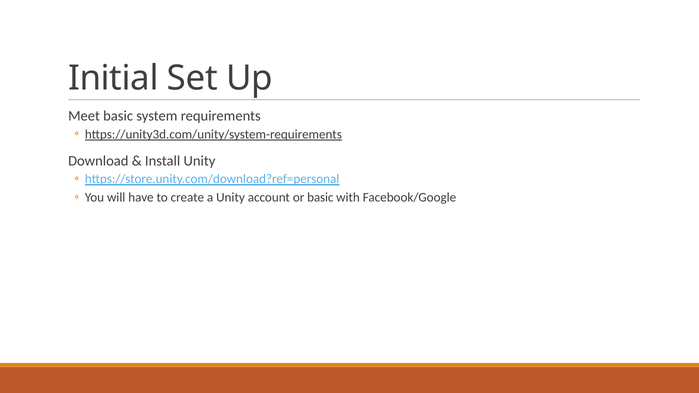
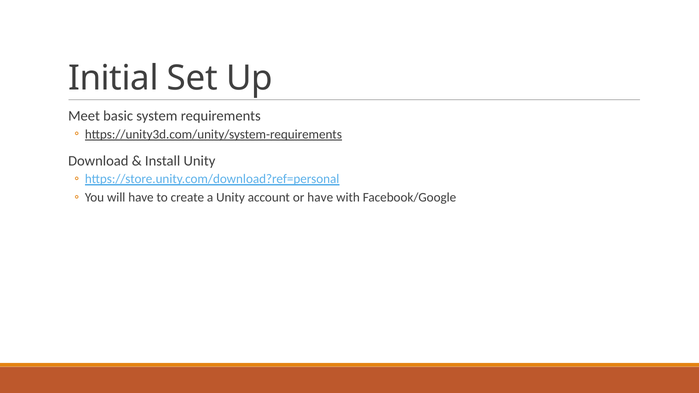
or basic: basic -> have (320, 198)
